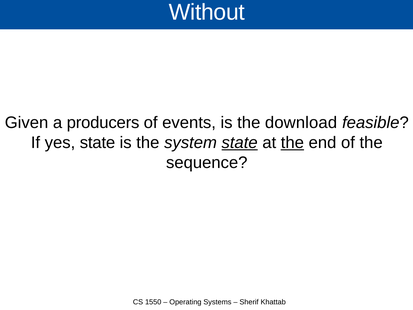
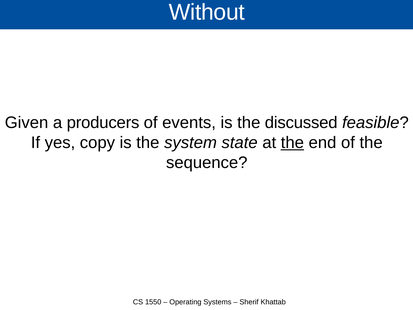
download: download -> discussed (301, 123)
yes state: state -> copy (97, 143)
state underline: present -> none (240, 143)
